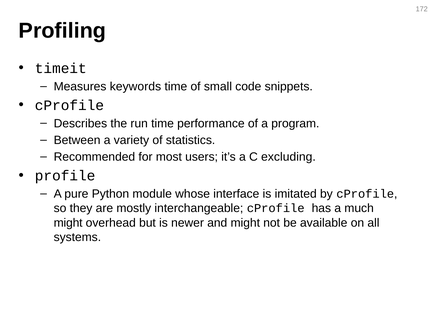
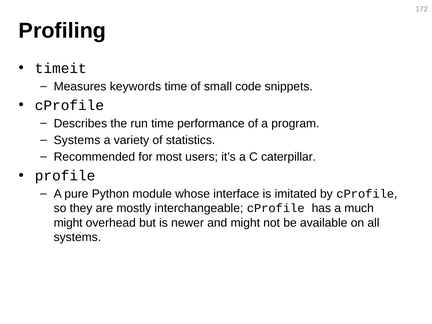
Between: Between -> Systems (77, 140)
excluding: excluding -> caterpillar (289, 157)
